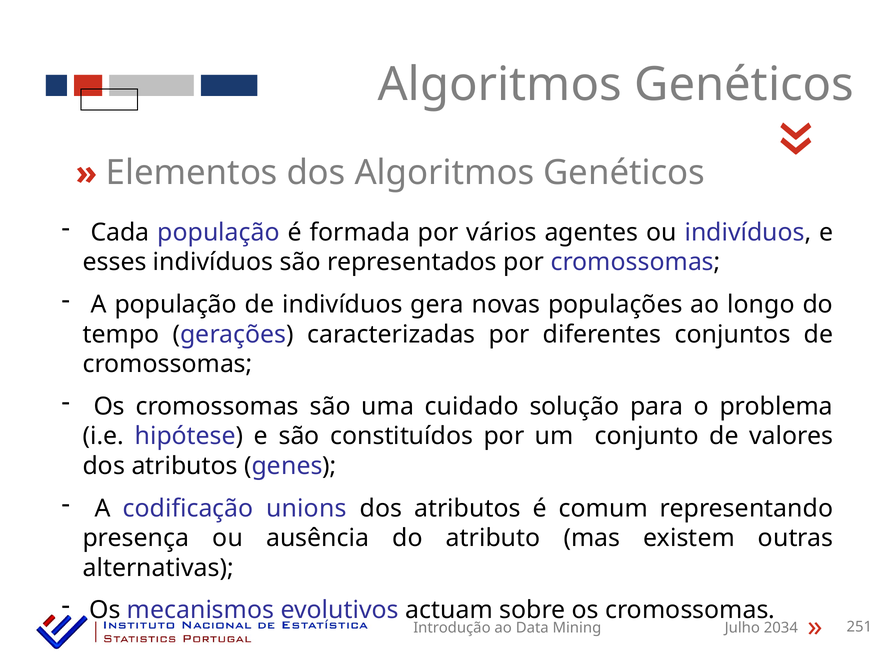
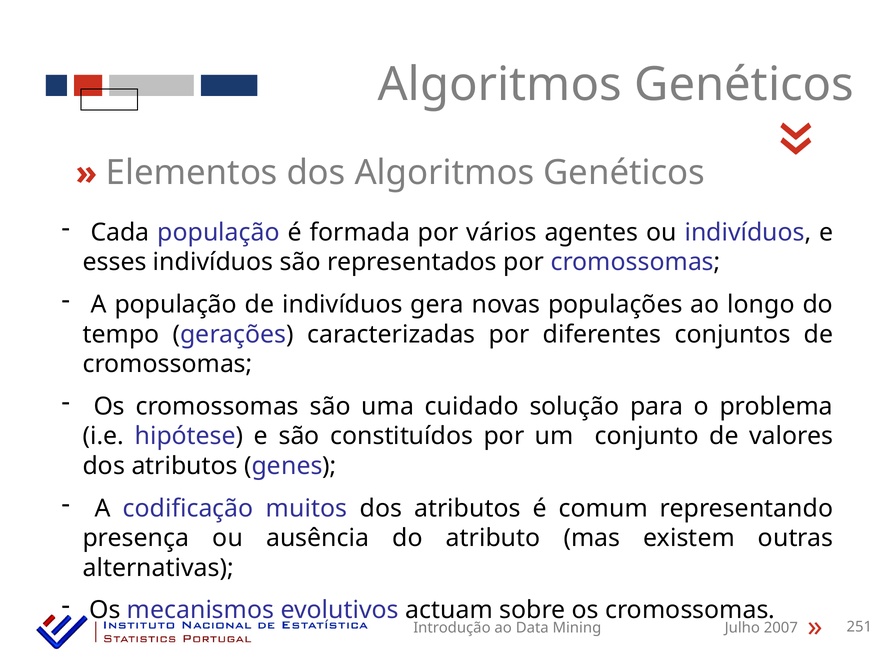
unions: unions -> muitos (307, 509)
2034: 2034 -> 2007 (781, 628)
